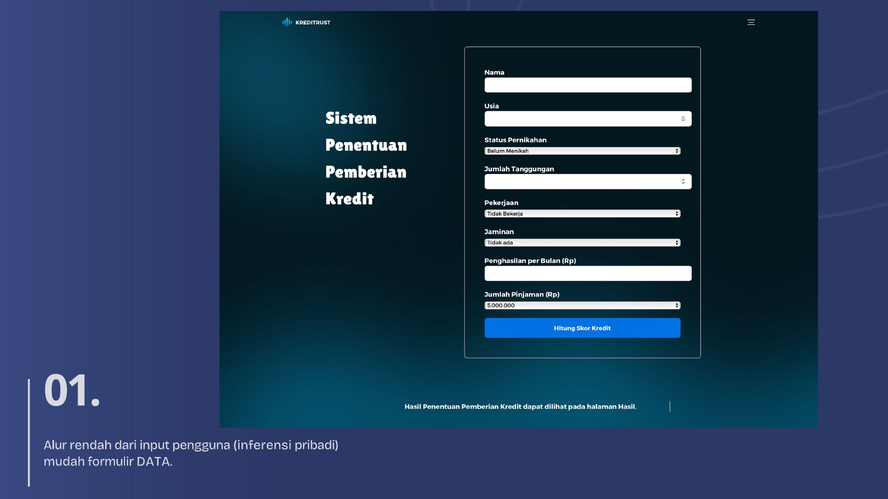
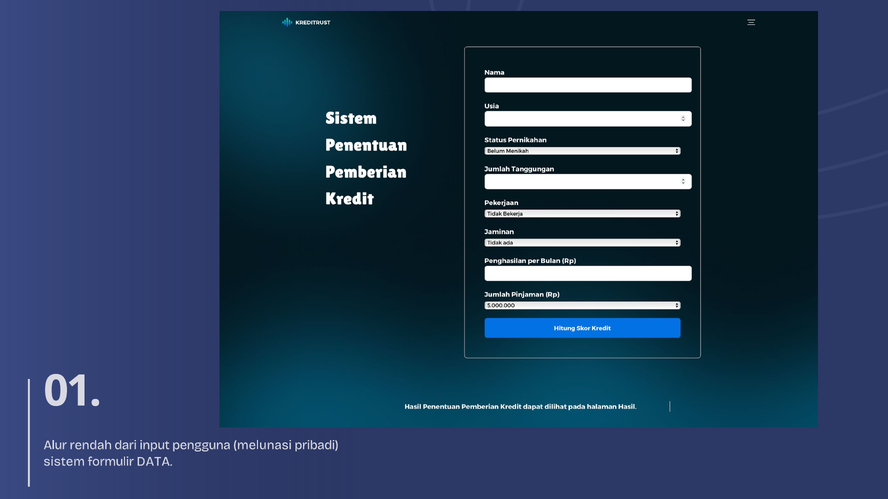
inferensi: inferensi -> melunasi (262, 445)
mudah: mudah -> sistem (64, 462)
